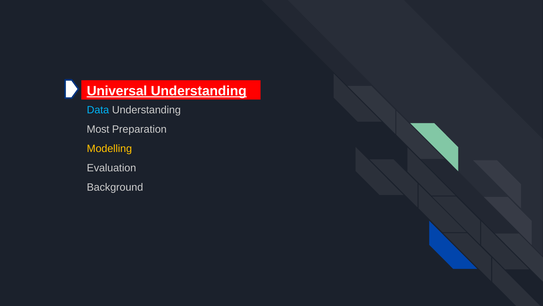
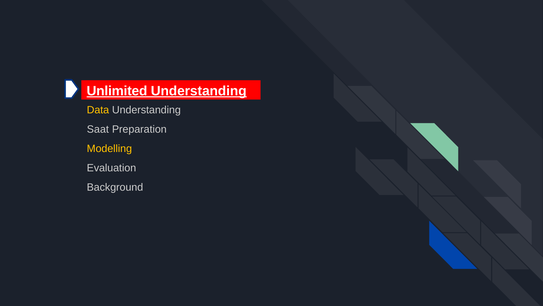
Universal: Universal -> Unlimited (117, 91)
Data colour: light blue -> yellow (98, 110)
Most: Most -> Saat (98, 129)
